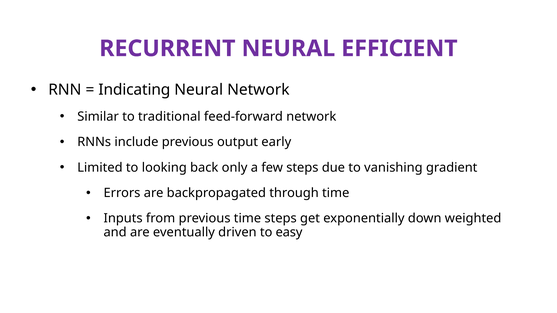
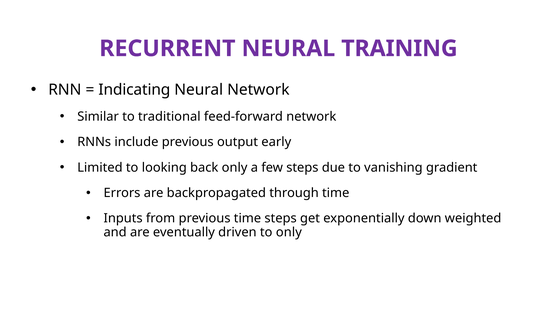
EFFICIENT: EFFICIENT -> TRAINING (399, 49)
to easy: easy -> only (289, 233)
